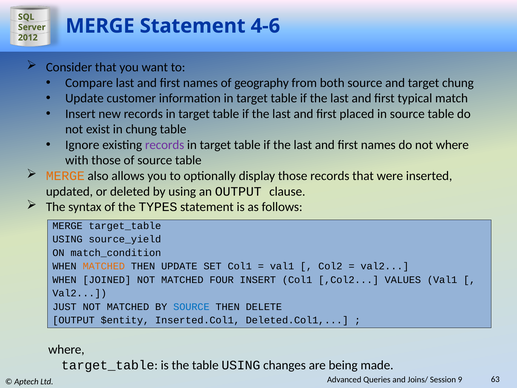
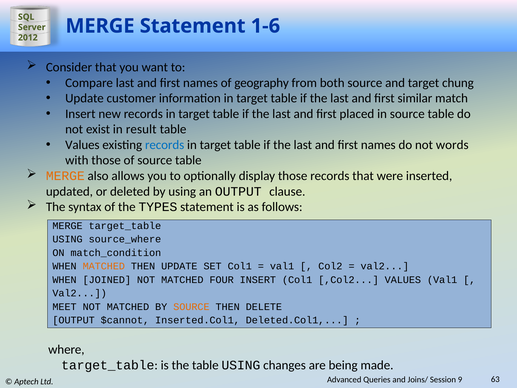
4-6: 4-6 -> 1-6 (265, 26)
typical: typical -> similar (415, 98)
in chung: chung -> result (141, 129)
Ignore: Ignore -> Values (82, 145)
records colour: purple -> blue (165, 145)
not where: where -> words (452, 145)
source_yield: source_yield -> source_where (125, 239)
JUST: JUST -> MEET (65, 307)
SOURCE colour: blue -> orange (191, 307)
$entity: $entity -> $cannot (125, 320)
